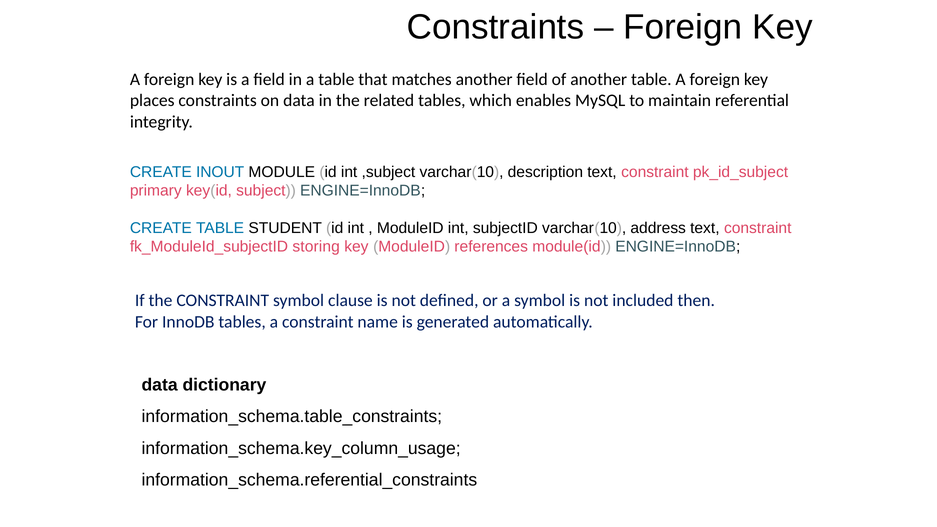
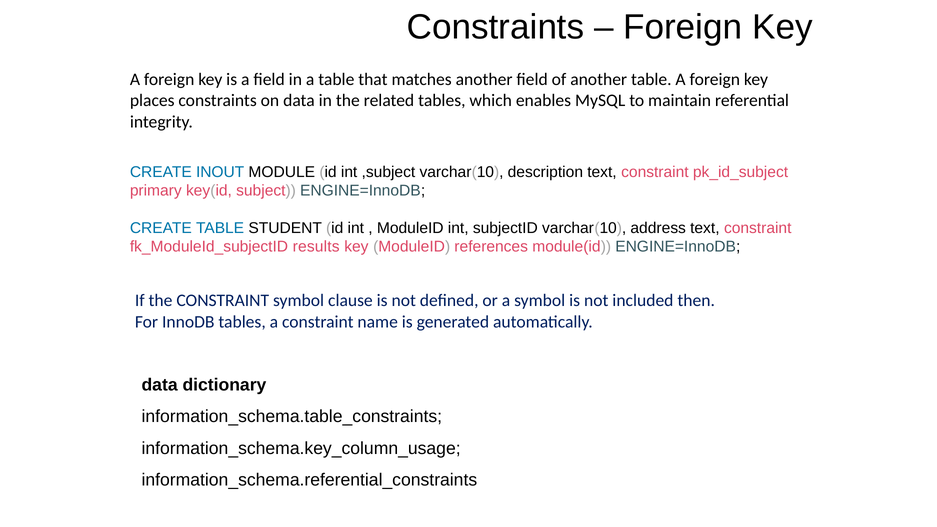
storing: storing -> results (316, 247)
